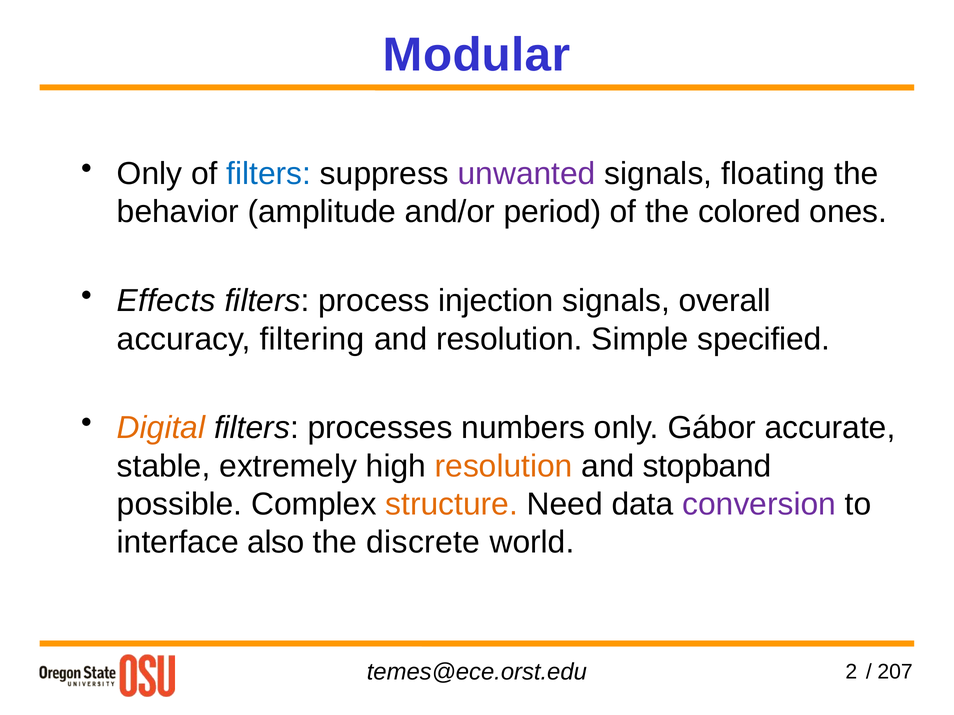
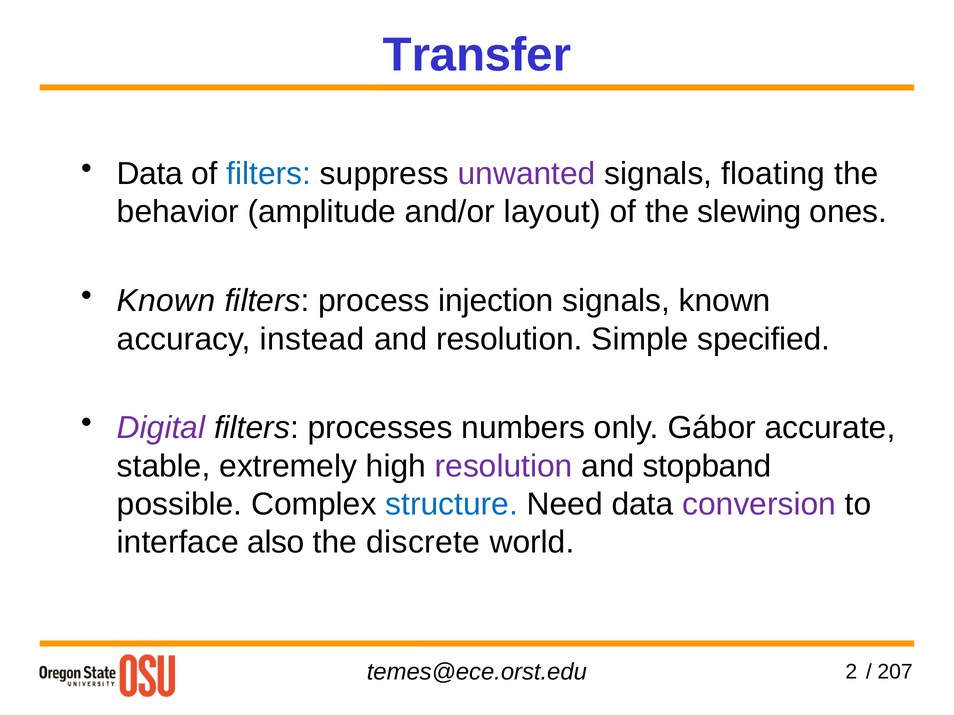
Modular: Modular -> Transfer (477, 55)
Only: Only -> Data (150, 174)
period: period -> layout (552, 212)
colored: colored -> slewing (749, 212)
Effects: Effects -> Known (166, 301)
signals overall: overall -> known (725, 301)
filtering: filtering -> instead (312, 339)
Digital colour: orange -> purple (161, 428)
resolution colour: orange -> purple (504, 466)
structure colour: orange -> blue (452, 505)
